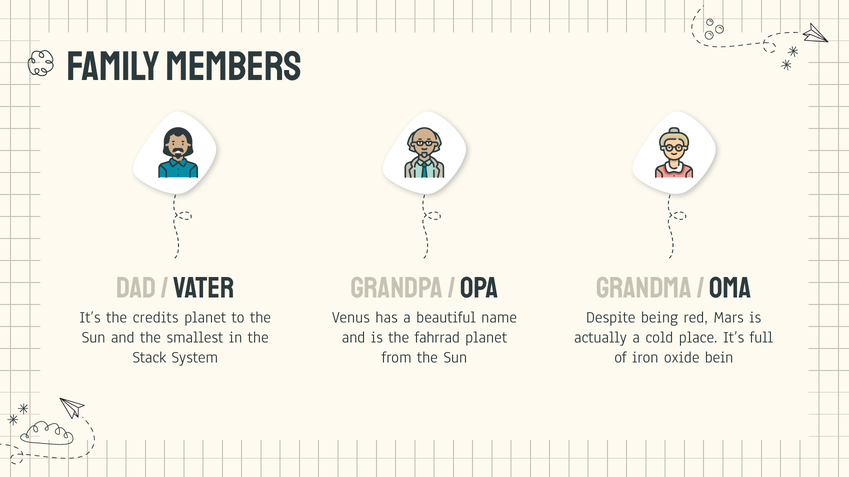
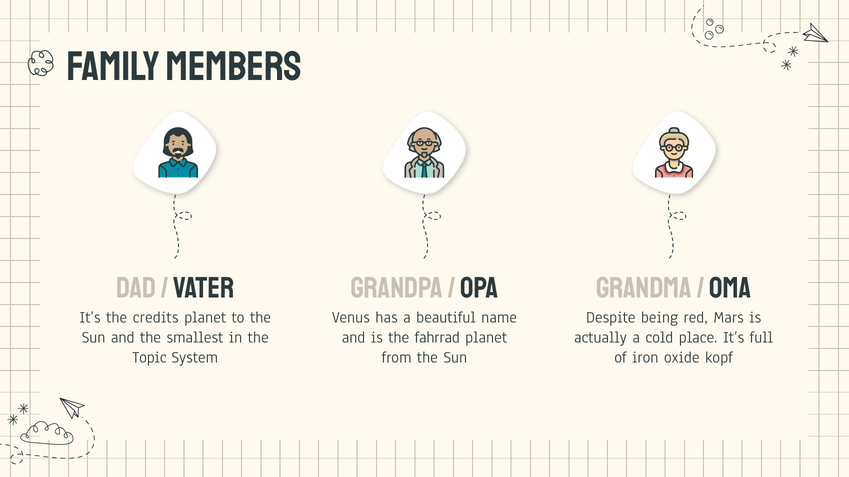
Stack: Stack -> Topic (149, 358)
bein: bein -> kopf (719, 358)
